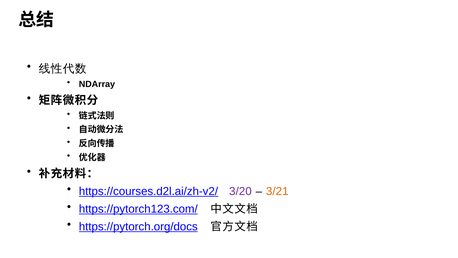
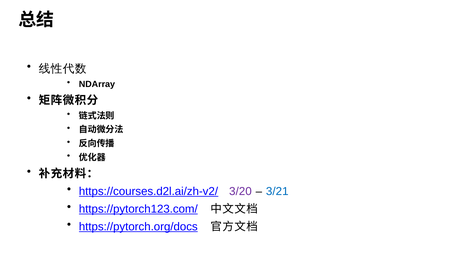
3/21 colour: orange -> blue (277, 191)
